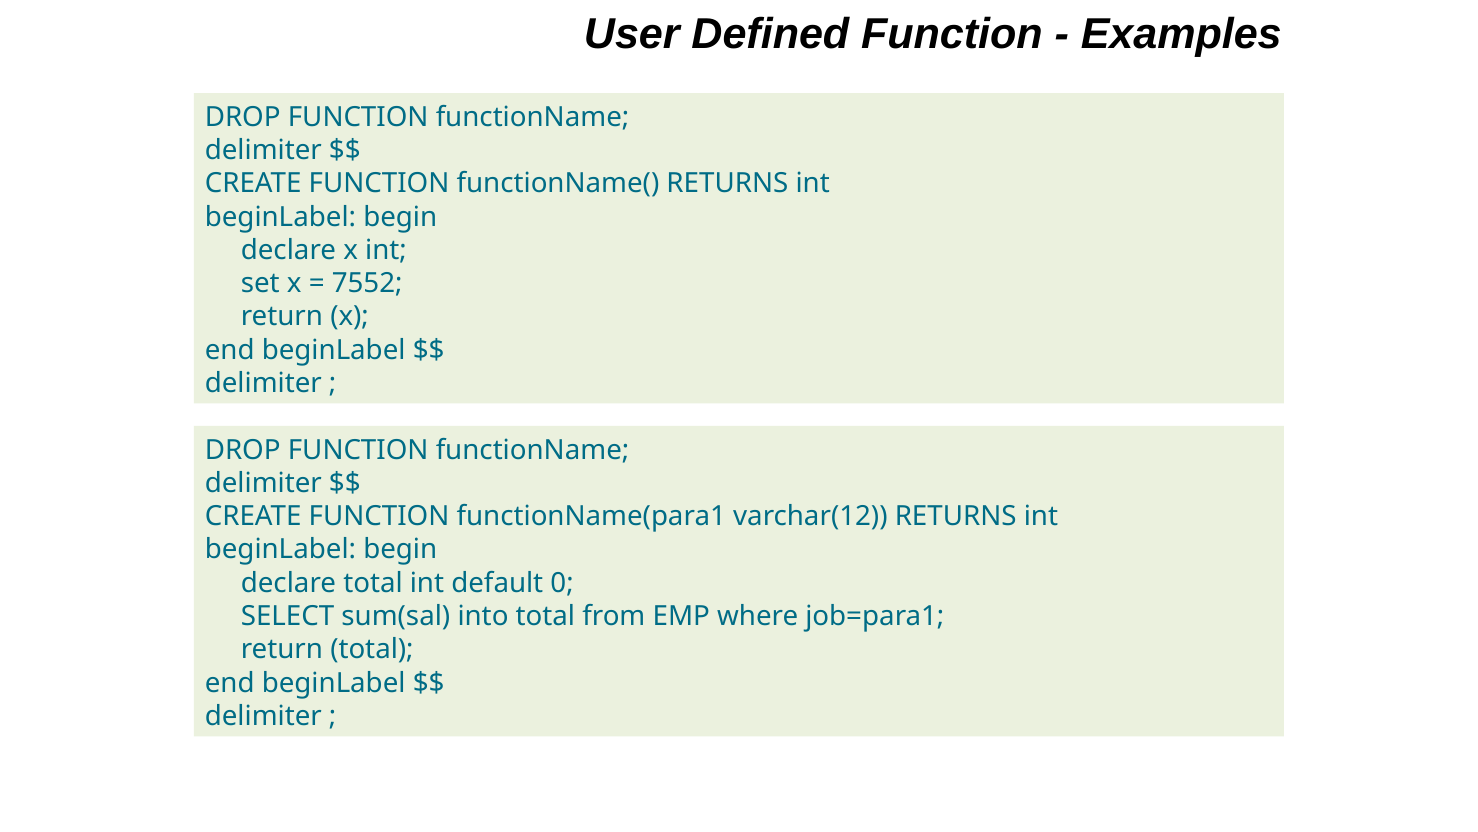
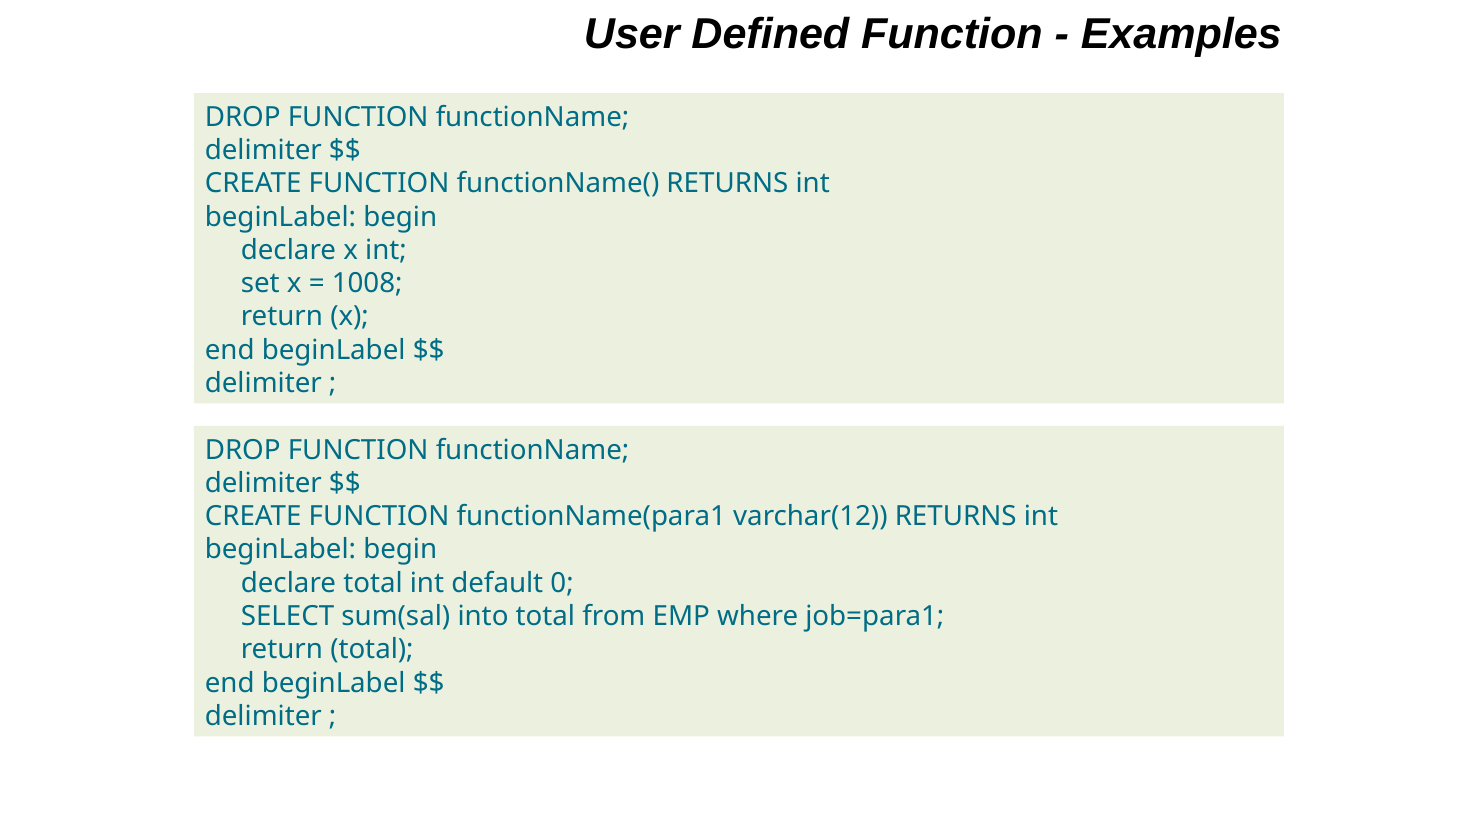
7552: 7552 -> 1008 (367, 283)
